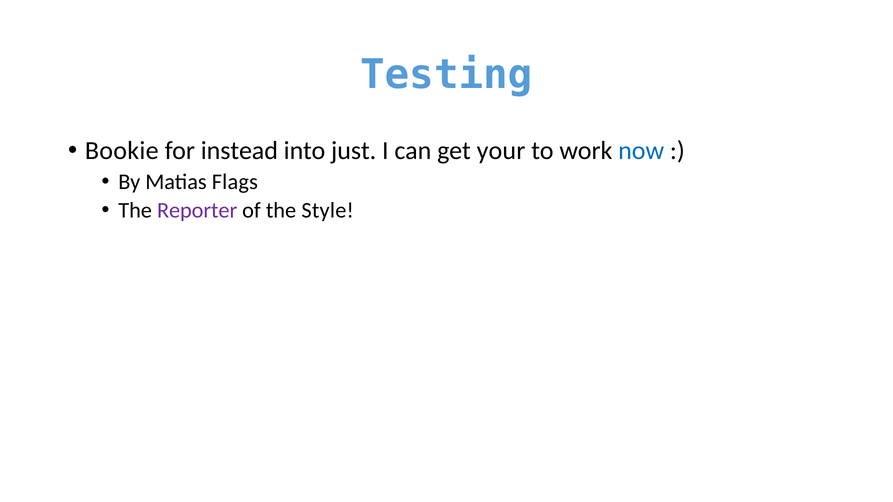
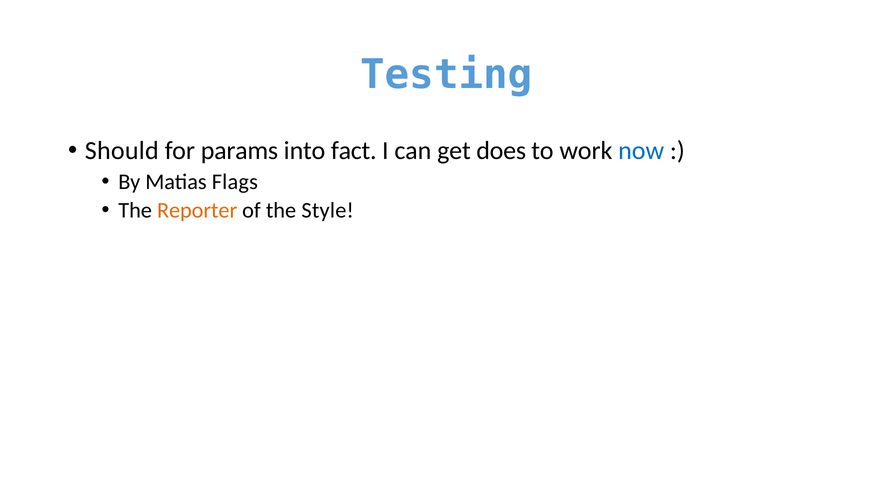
Bookie: Bookie -> Should (122, 151)
instead: instead -> params (239, 151)
just: just -> fact (354, 151)
your: your -> does (501, 151)
Reporter colour: purple -> orange (197, 211)
